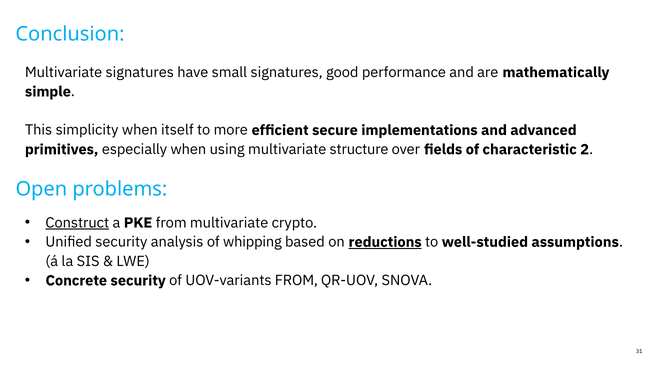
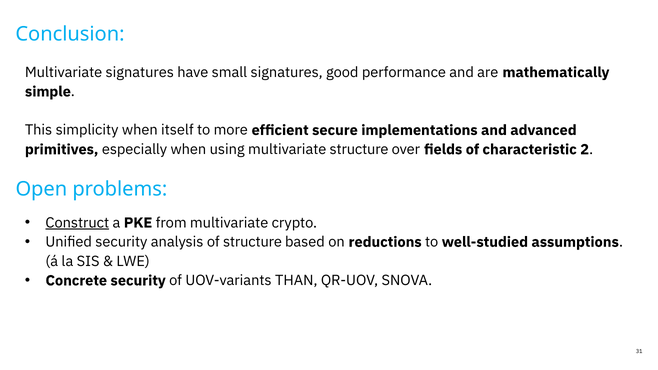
of whipping: whipping -> structure (252, 242)
reductions underline: present -> none (385, 242)
UOV-variants FROM: FROM -> THAN (296, 281)
